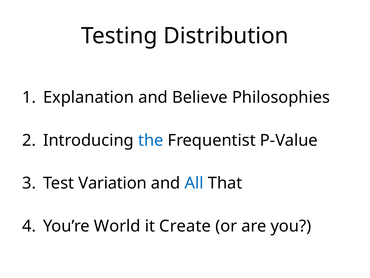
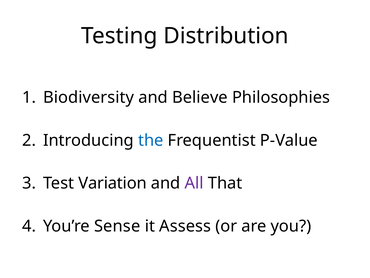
Explanation: Explanation -> Biodiversity (88, 97)
All colour: blue -> purple (194, 183)
World: World -> Sense (117, 226)
Create: Create -> Assess (185, 226)
